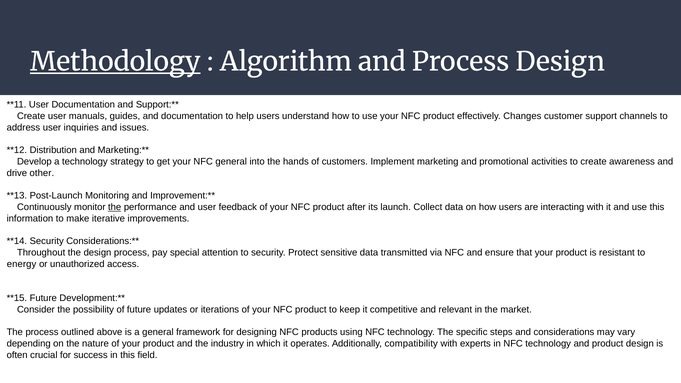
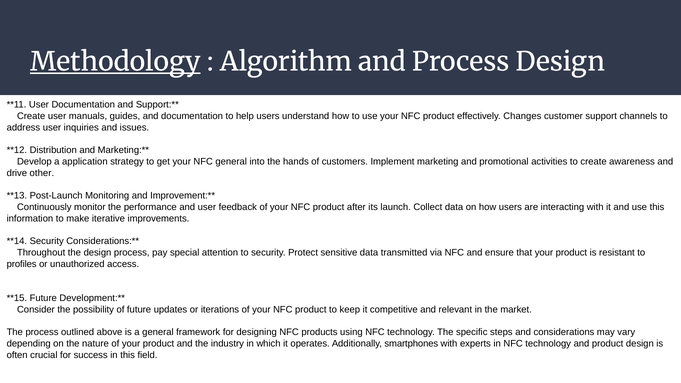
a technology: technology -> application (85, 162)
the underline: present -> none (115, 207)
energy: energy -> profiles (22, 264)
compatibility: compatibility -> smartphones (411, 344)
